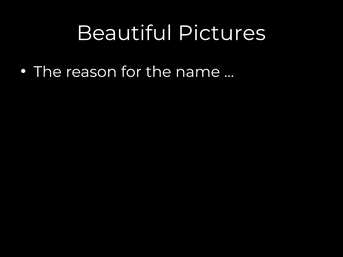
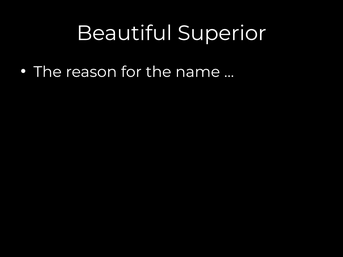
Pictures: Pictures -> Superior (222, 33)
